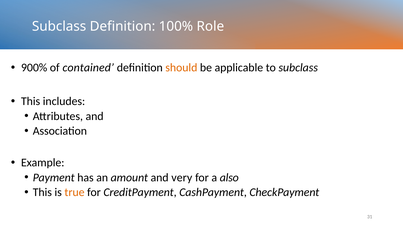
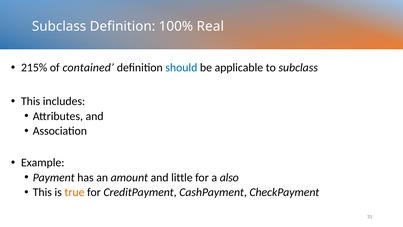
Role: Role -> Real (210, 26)
900%: 900% -> 215% (34, 68)
should colour: orange -> blue (181, 68)
very: very -> little (182, 177)
